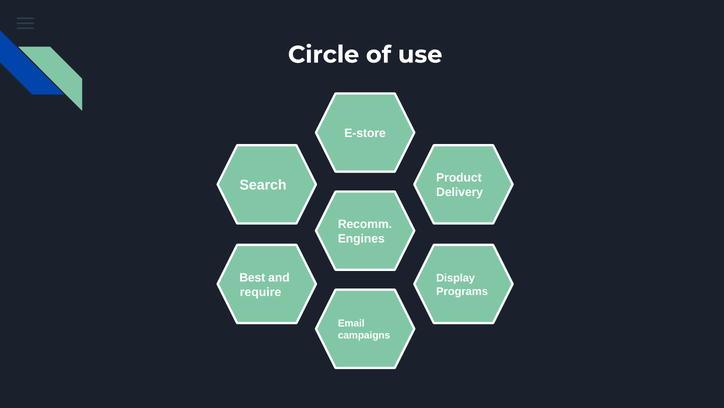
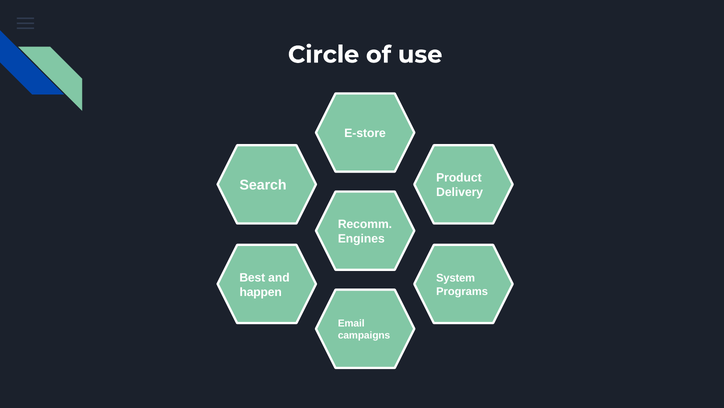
Display: Display -> System (456, 278)
require: require -> happen (261, 292)
